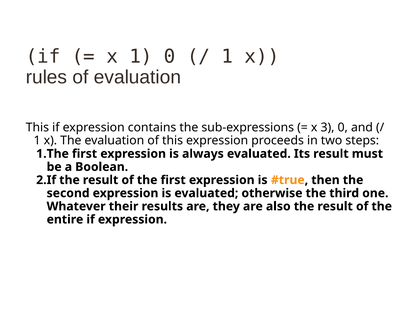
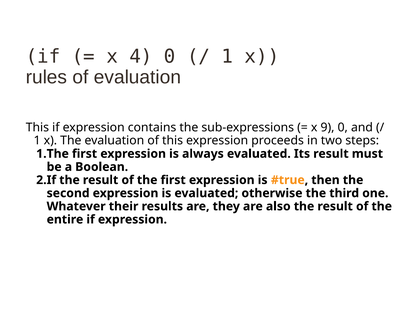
x 1: 1 -> 4 (141, 56)
3: 3 -> 9 (328, 128)
